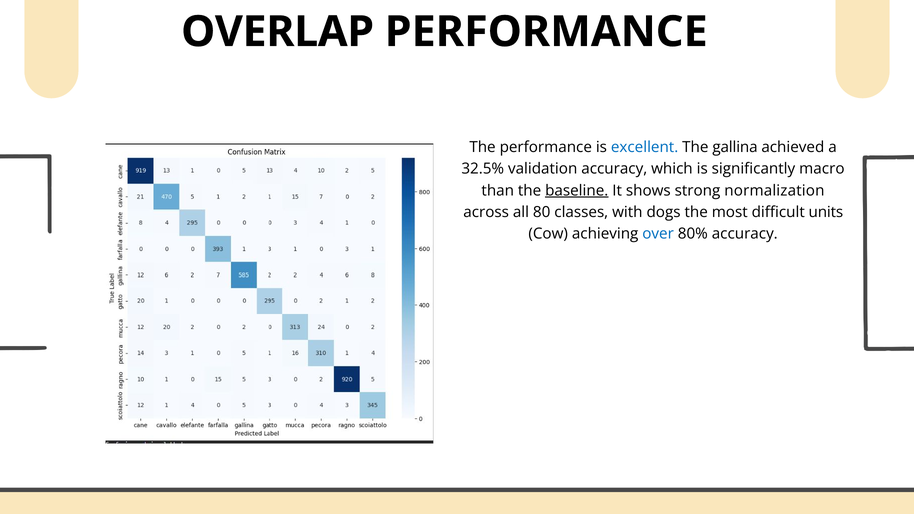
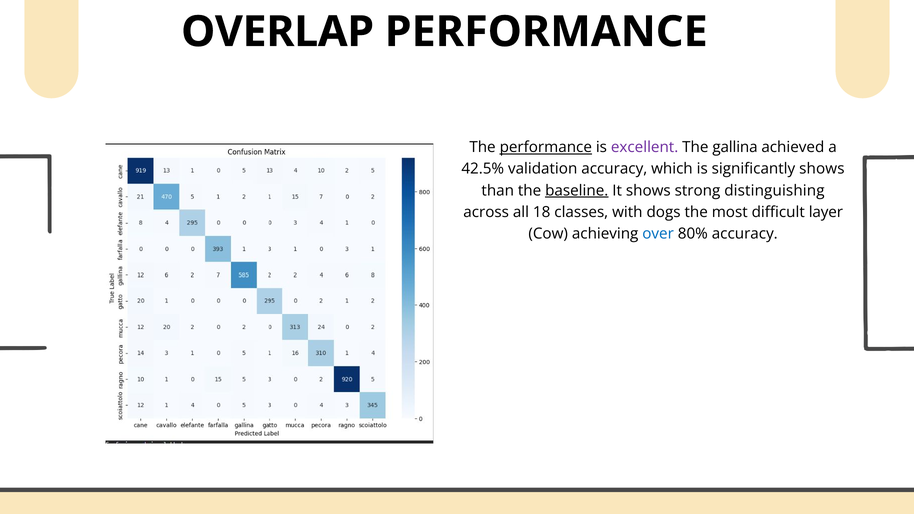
performance underline: none -> present (546, 147)
excellent colour: blue -> purple (645, 147)
32.5%: 32.5% -> 42.5% (483, 169)
significantly macro: macro -> shows (822, 169)
normalization: normalization -> distinguishing (774, 191)
80: 80 -> 18 (542, 212)
units: units -> layer (826, 212)
